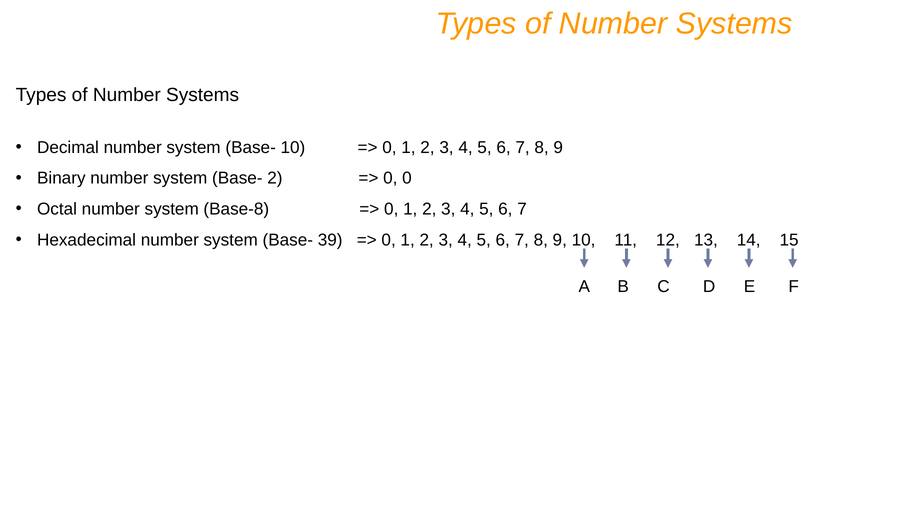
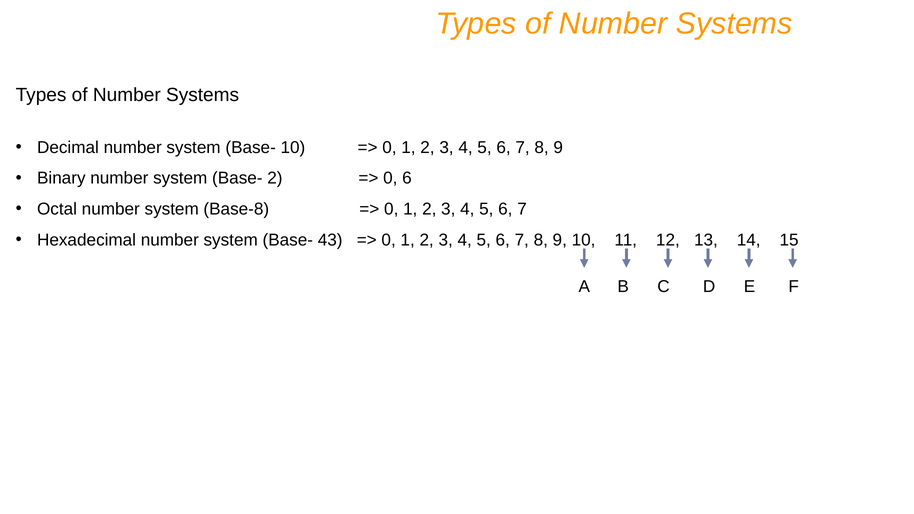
0 0: 0 -> 6 (407, 178)
39: 39 -> 43 (330, 240)
